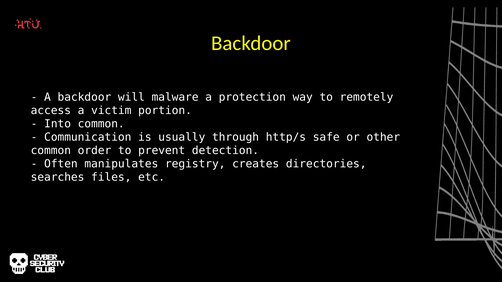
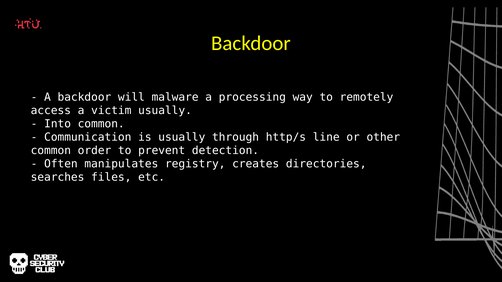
protection: protection -> processing (252, 97)
victim portion: portion -> usually (165, 111)
safe: safe -> line (326, 137)
